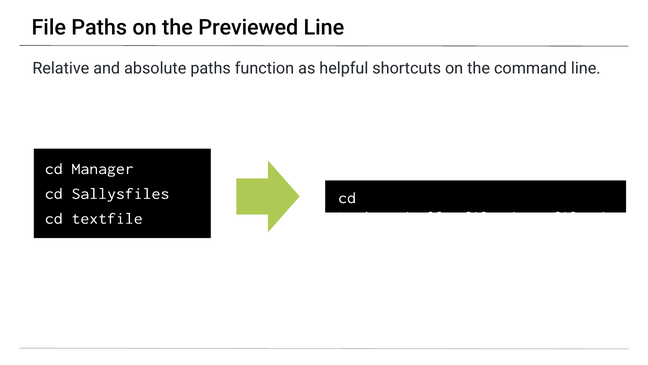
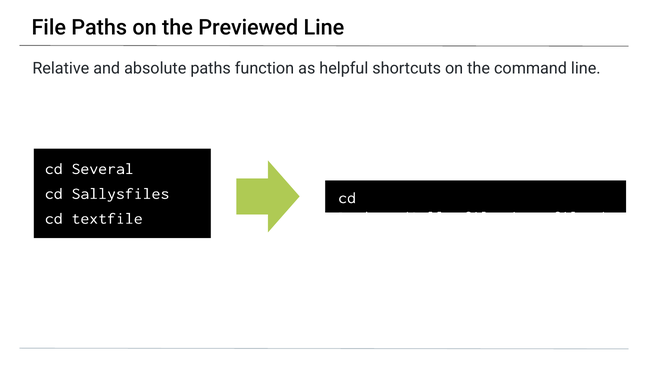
Manager: Manager -> Several (103, 168)
